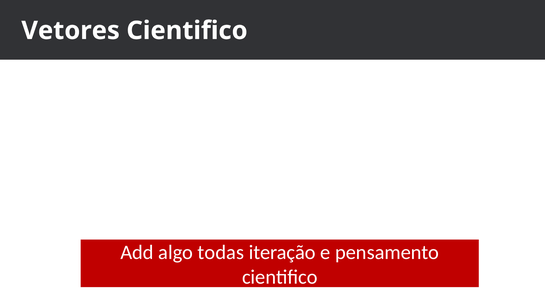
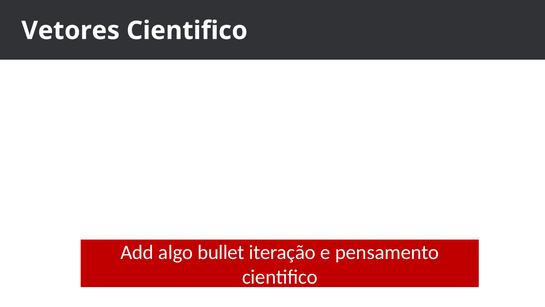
todas: todas -> bullet (221, 252)
